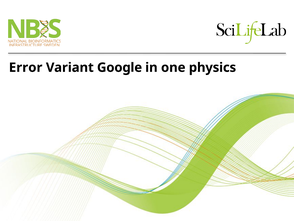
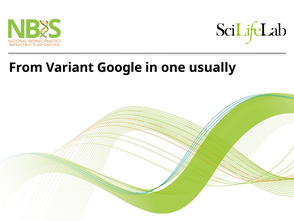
Error: Error -> From (26, 67)
physics: physics -> usually (212, 67)
